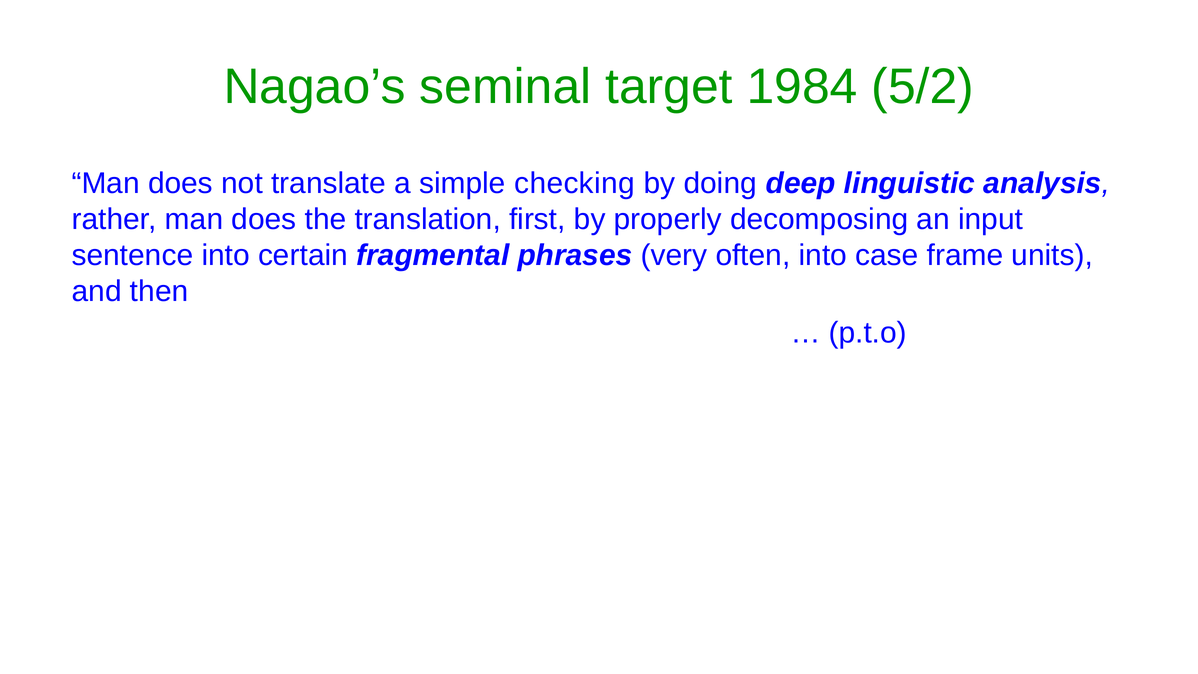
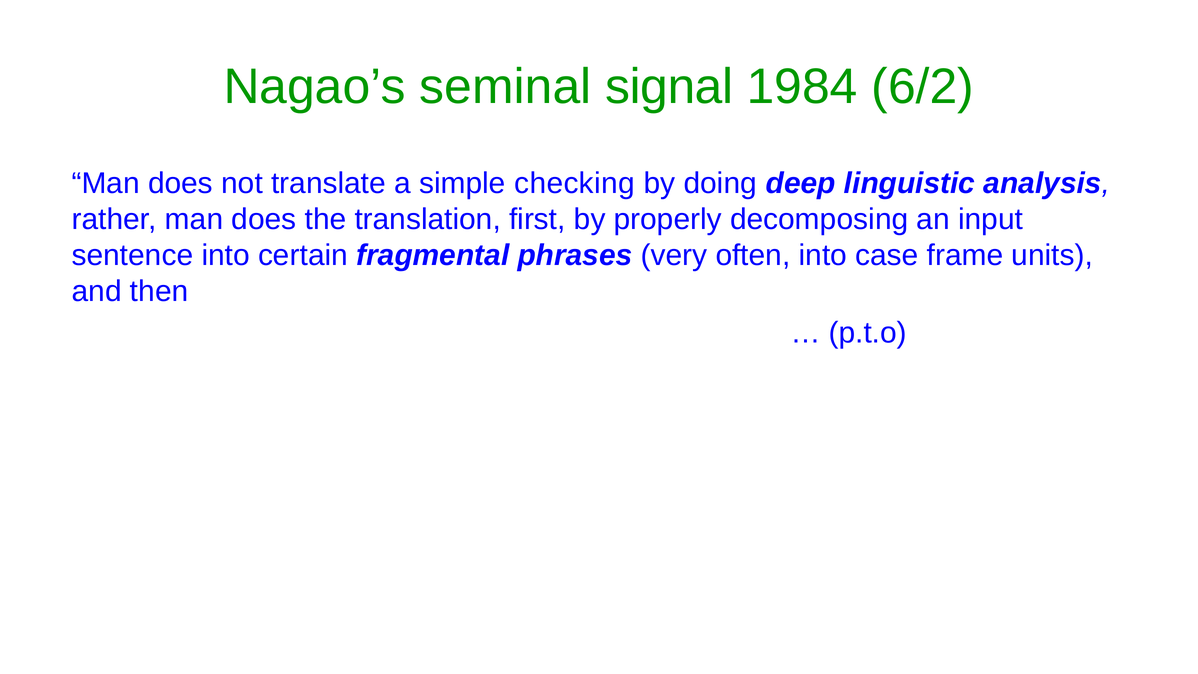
target: target -> signal (669, 87)
5/2: 5/2 -> 6/2 (923, 87)
